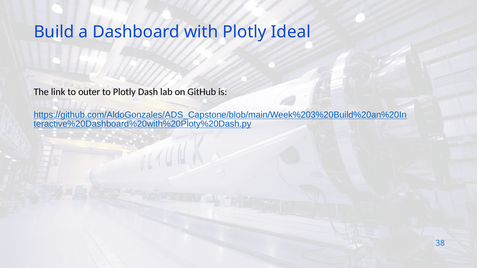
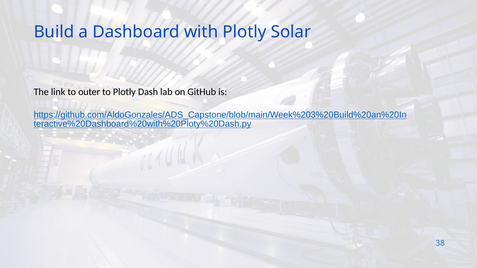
Ideal: Ideal -> Solar (291, 32)
